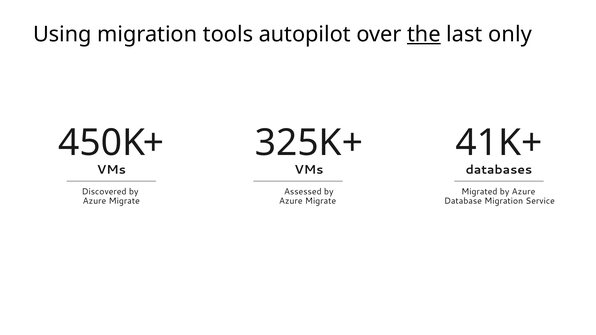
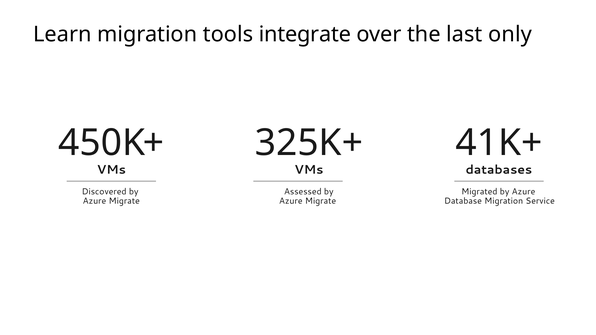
Using: Using -> Learn (62, 34)
autopilot: autopilot -> integrate (305, 34)
the underline: present -> none (424, 34)
